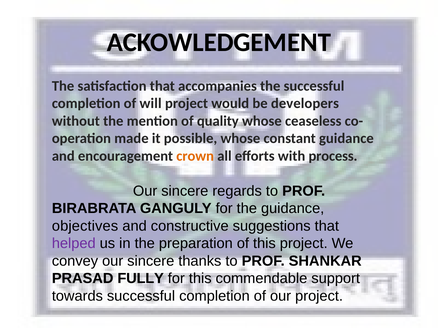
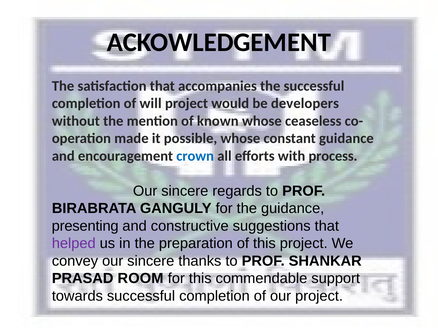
quality: quality -> known (218, 121)
crown colour: orange -> blue (195, 156)
objectives: objectives -> presenting (85, 226)
FULLY: FULLY -> ROOM (141, 279)
